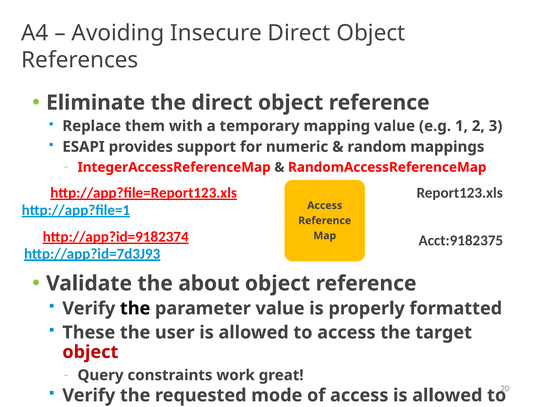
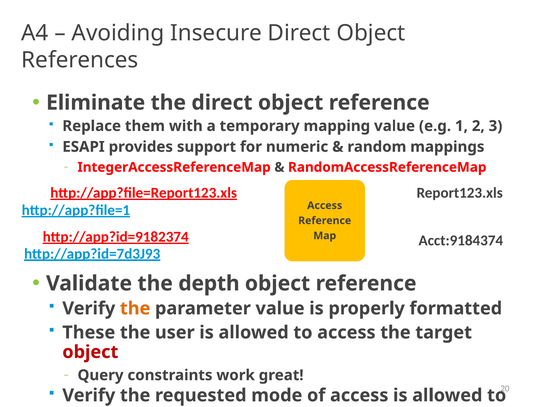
Acct:9182375: Acct:9182375 -> Acct:9184374 (461, 240)
about: about -> depth (209, 283)
the colour: black -> orange (135, 308)
